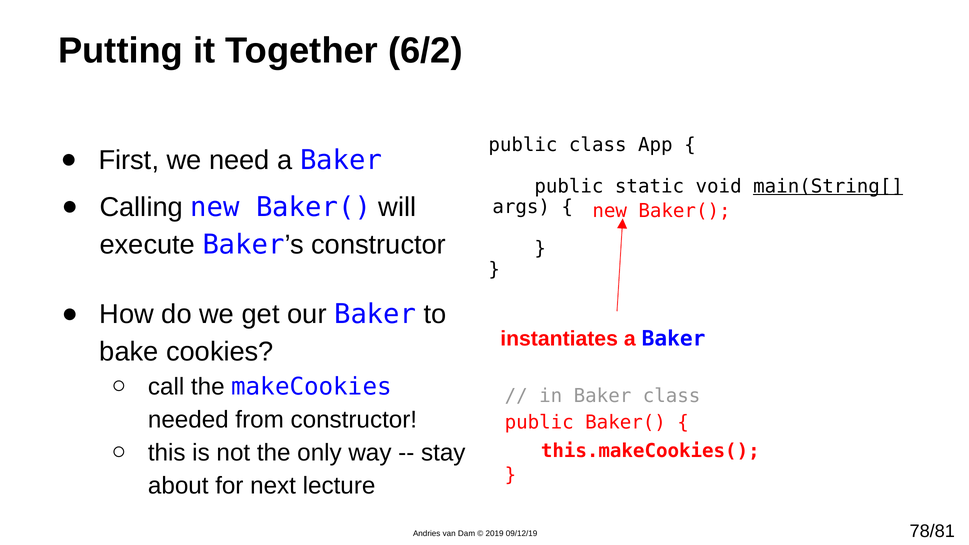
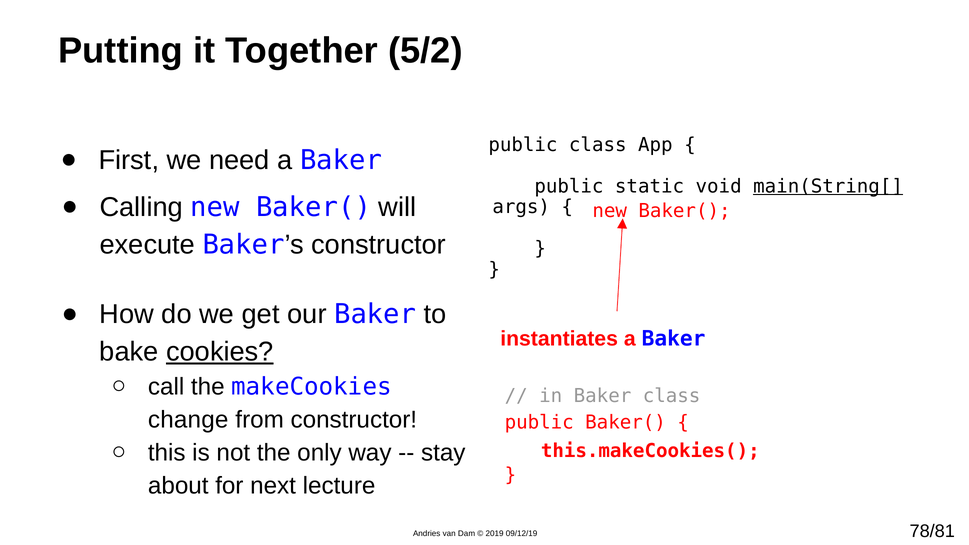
6/2: 6/2 -> 5/2 (425, 51)
cookies underline: none -> present (220, 352)
needed: needed -> change (188, 420)
